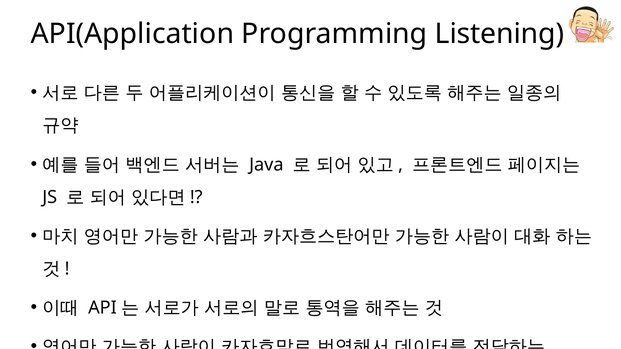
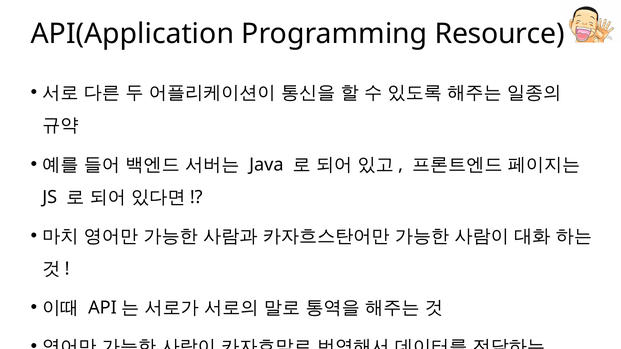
Listening: Listening -> Resource (500, 34)
